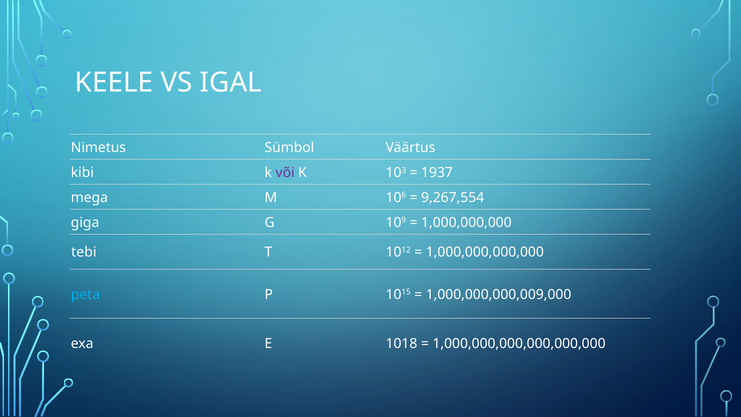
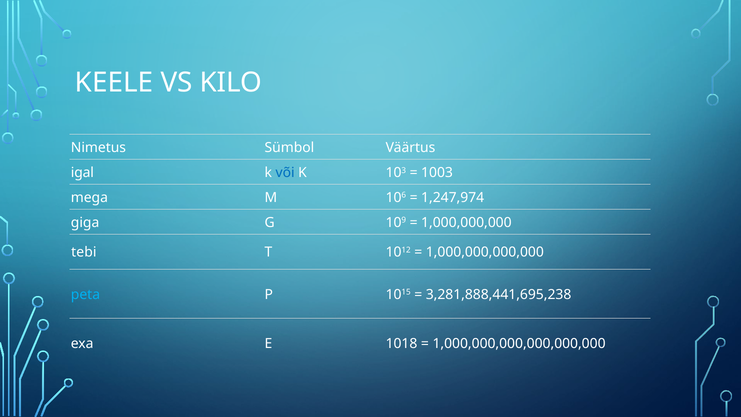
IGAL: IGAL -> KILO (231, 82)
kibi: kibi -> igal (82, 173)
või colour: purple -> blue (285, 173)
1937: 1937 -> 1003 (437, 173)
9,267,554: 9,267,554 -> 1,247,974 (453, 197)
1,000,000,000,009,000: 1,000,000,000,009,000 -> 3,281,888,441,695,238 (499, 294)
